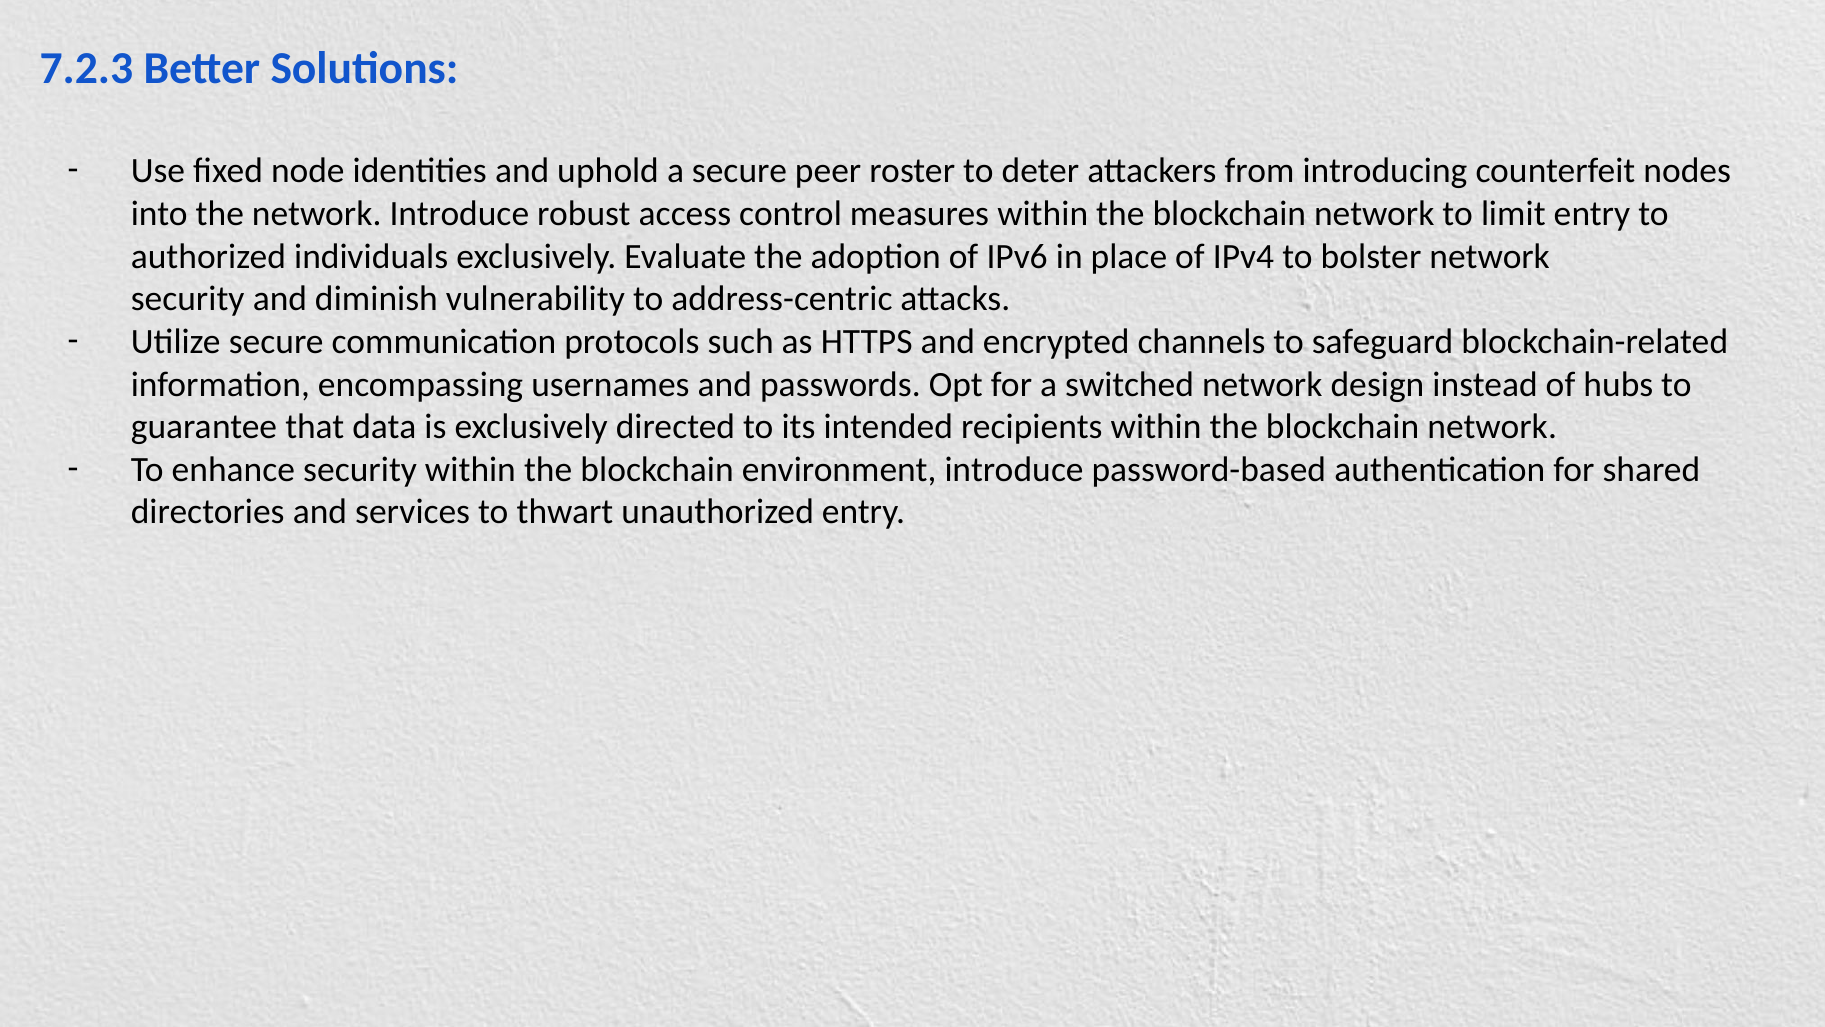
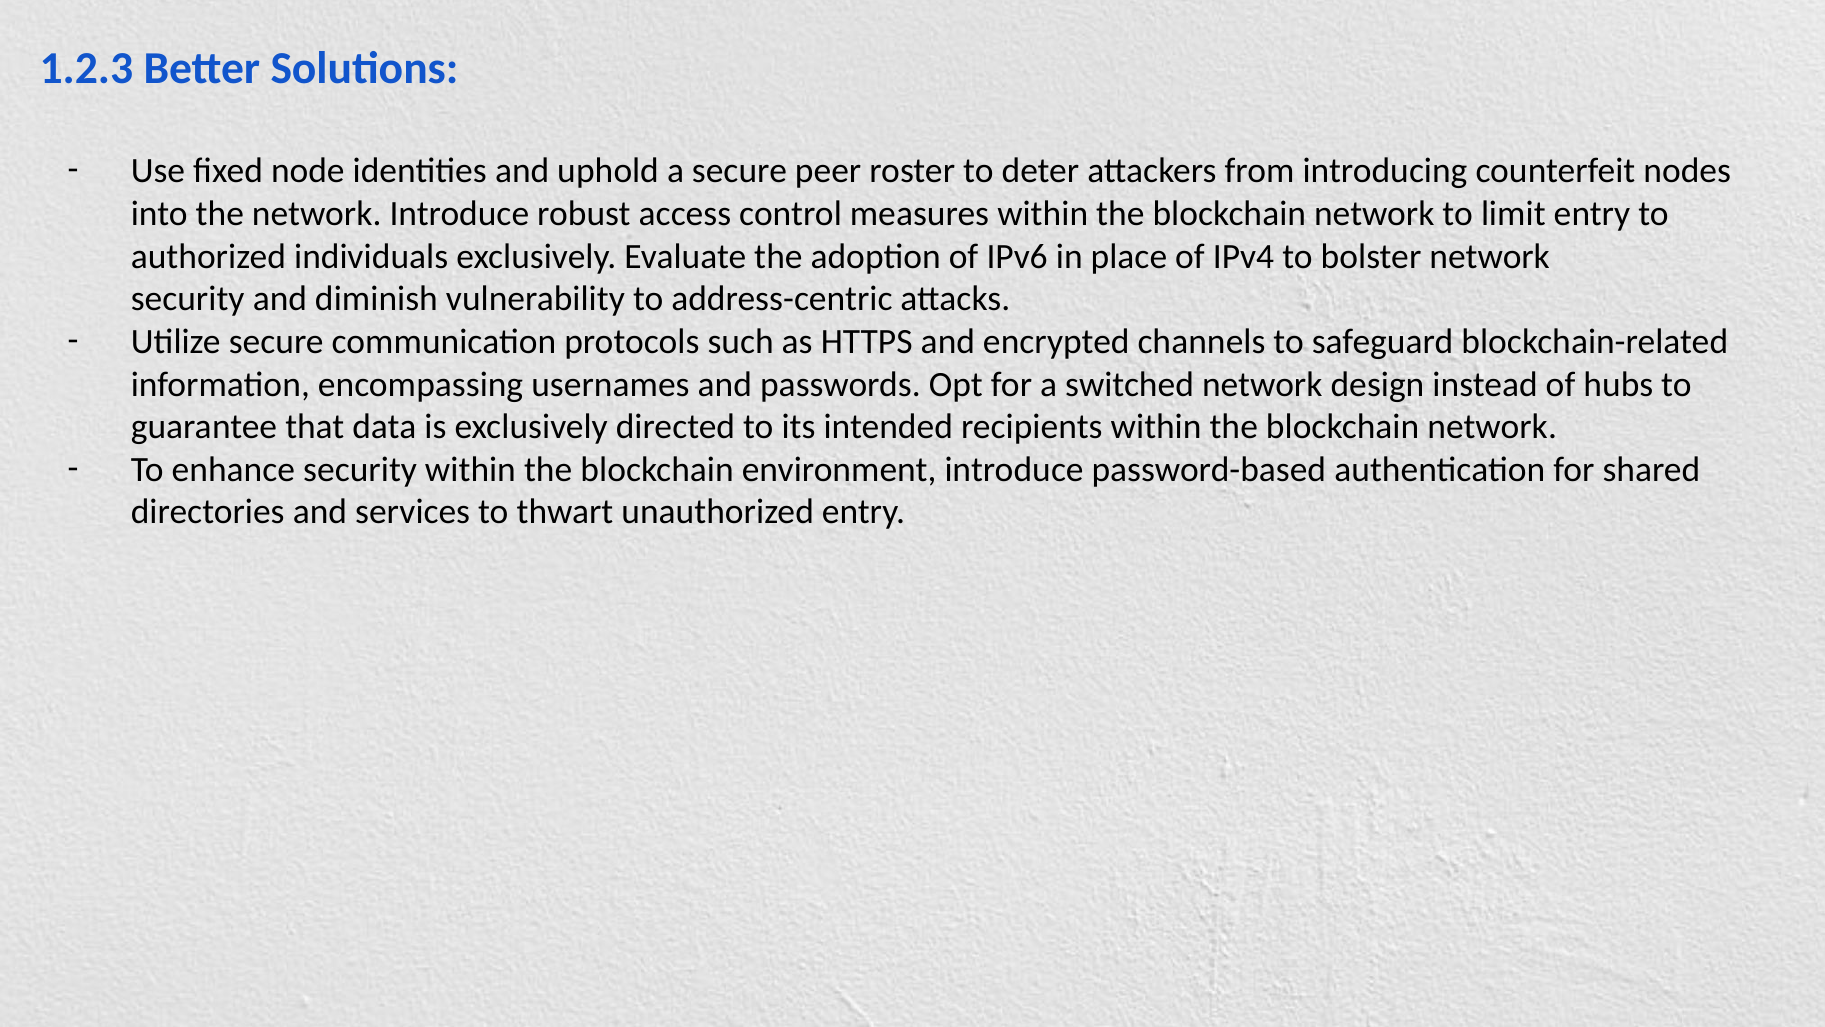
7.2.3: 7.2.3 -> 1.2.3 (86, 68)
